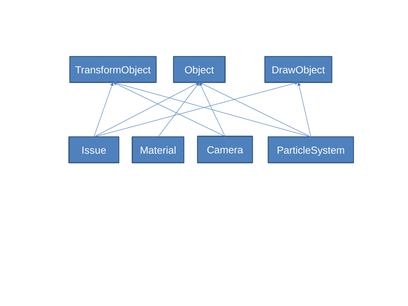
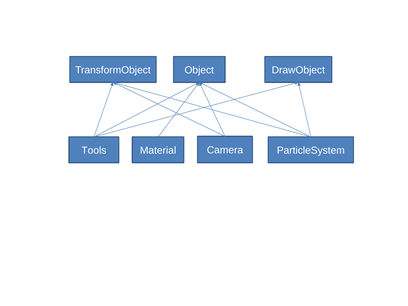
Issue: Issue -> Tools (94, 150)
